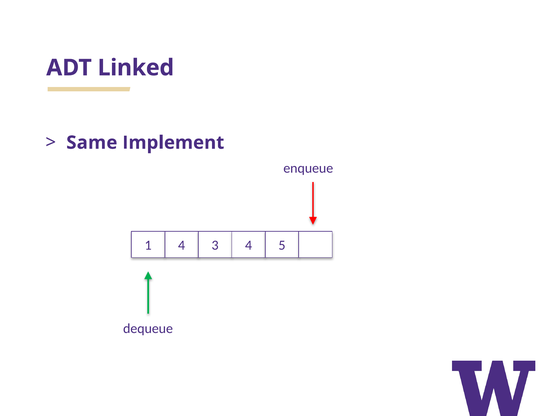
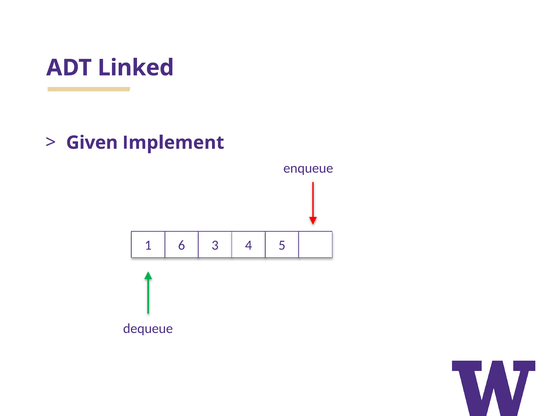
Same: Same -> Given (92, 143)
1 4: 4 -> 6 (182, 246)
